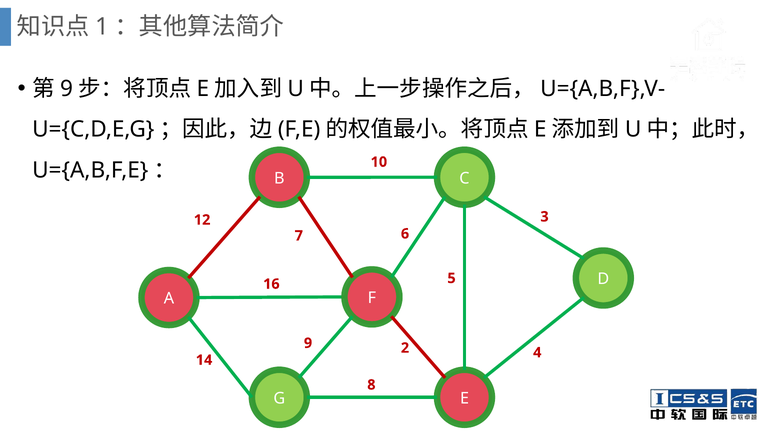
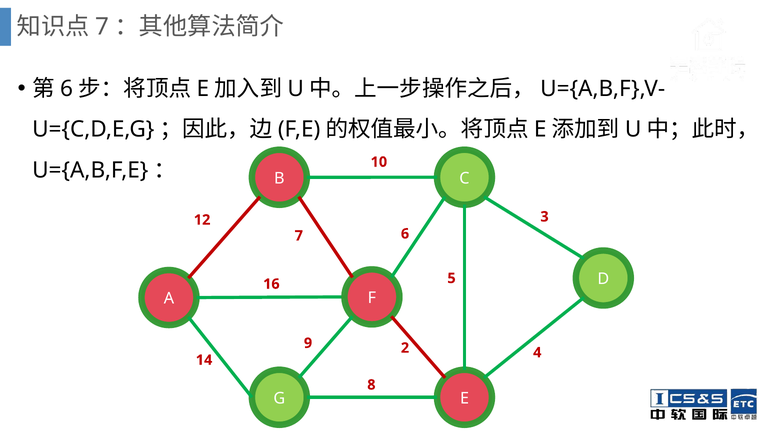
1: 1 -> 7 (102, 27)
9: 9 -> 6 (67, 89)
